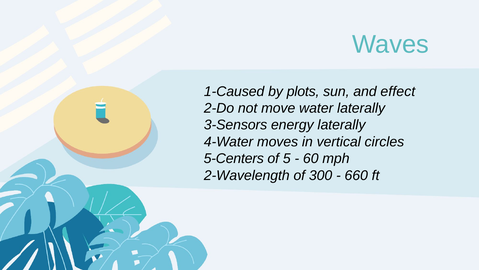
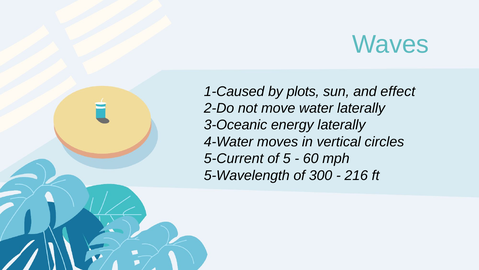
3-Sensors: 3-Sensors -> 3-Oceanic (236, 125)
5-Centers: 5-Centers -> 5-Current (234, 158)
2-Wavelength: 2-Wavelength -> 5-Wavelength (247, 175)
660: 660 -> 216 (356, 175)
